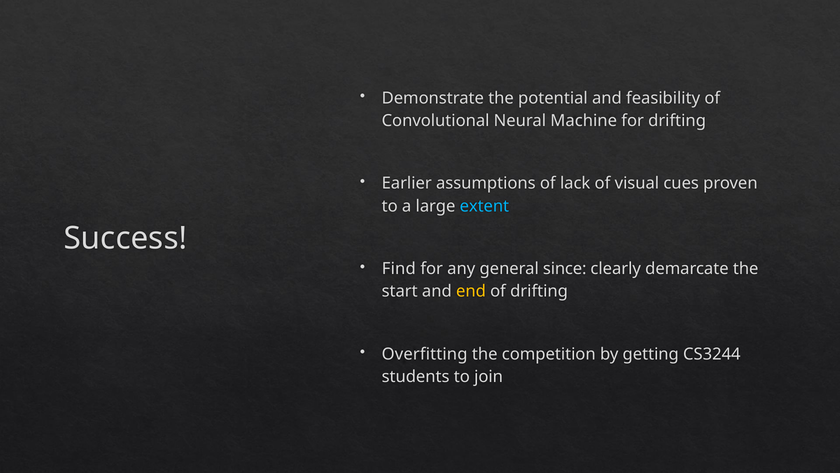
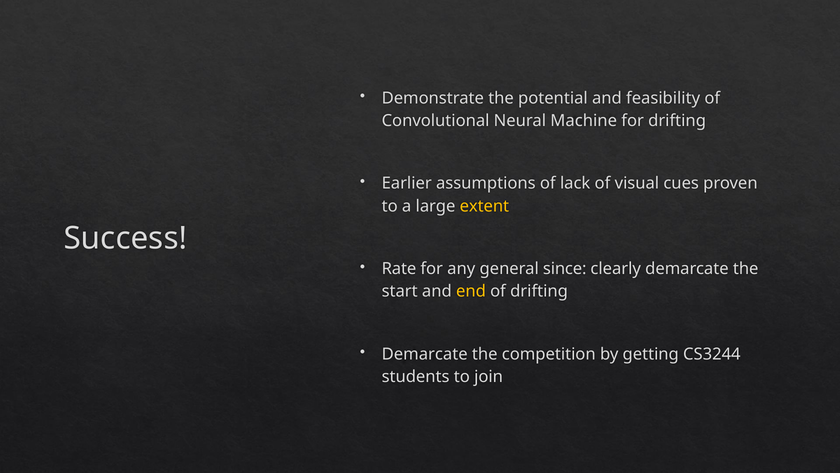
extent colour: light blue -> yellow (484, 206)
Find: Find -> Rate (399, 269)
Overfitting: Overfitting -> Demarcate (425, 354)
